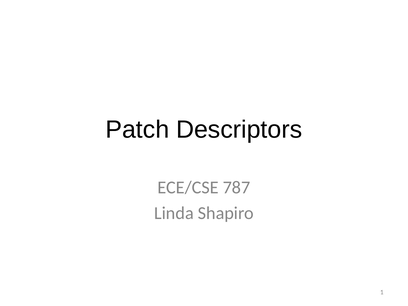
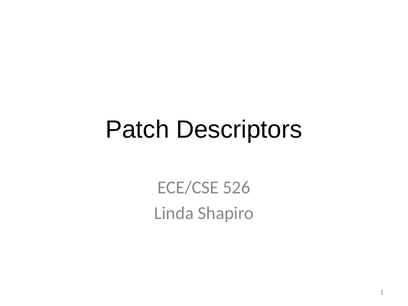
787: 787 -> 526 (237, 188)
